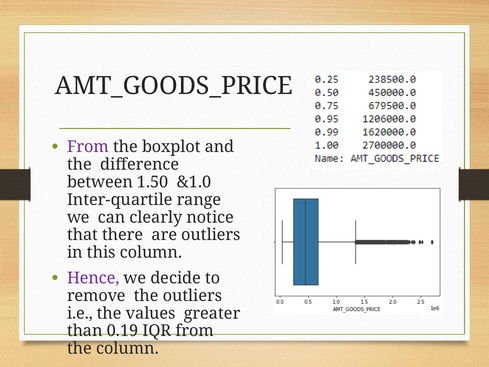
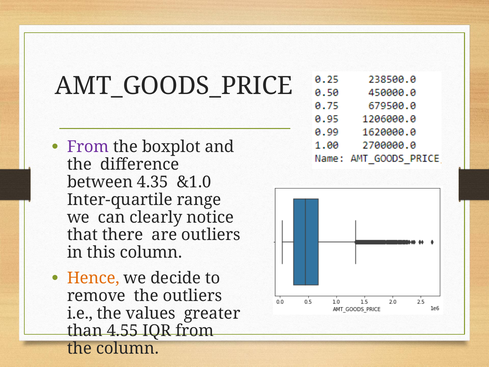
1.50: 1.50 -> 4.35 (153, 182)
Hence colour: purple -> orange (93, 278)
0.19: 0.19 -> 4.55 (123, 331)
